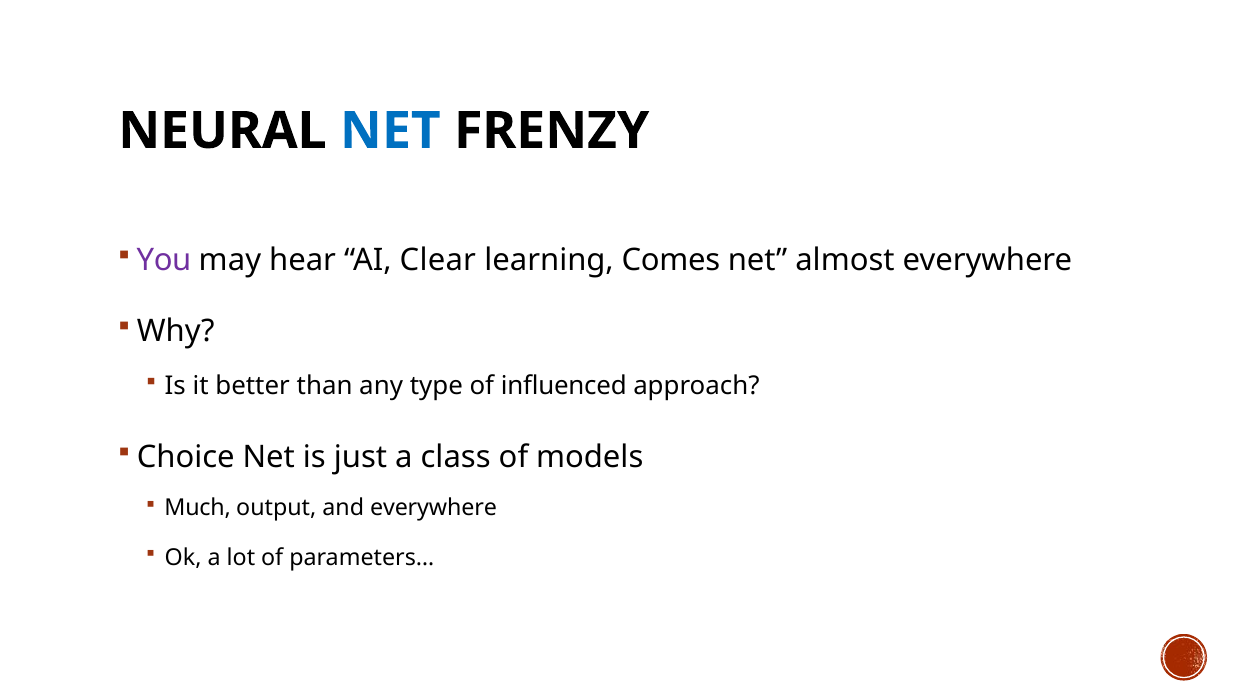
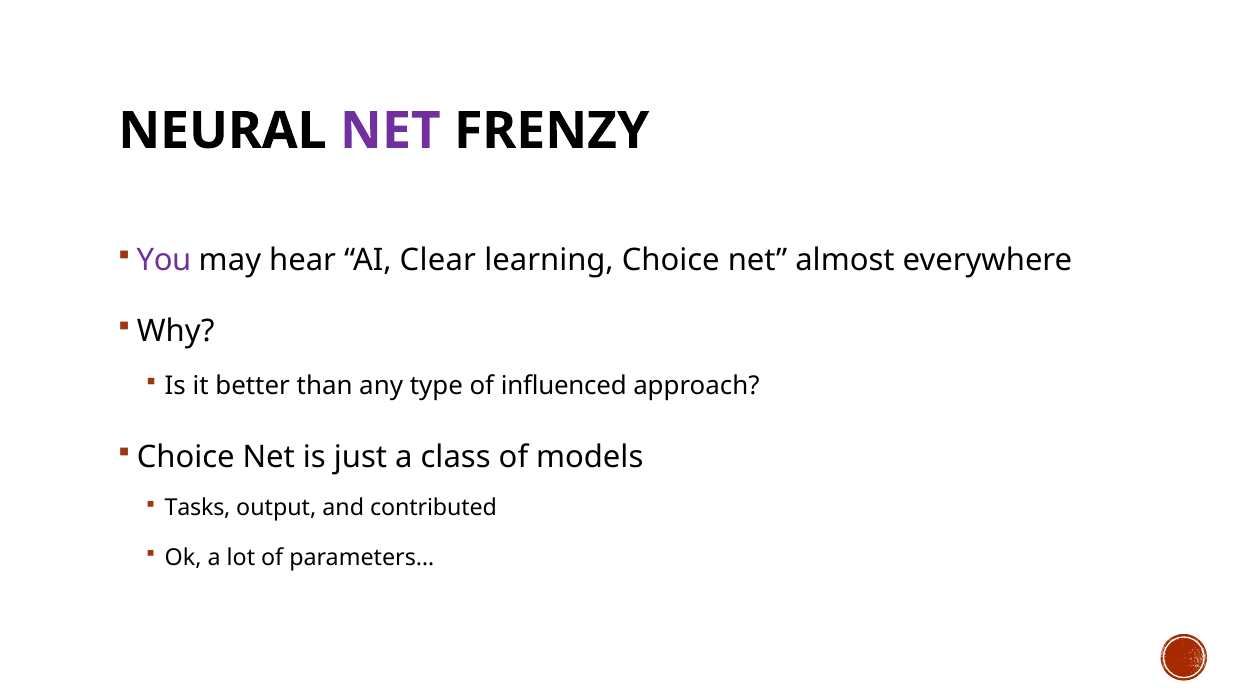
NET colour: blue -> purple (390, 131)
learning Comes: Comes -> Choice (671, 260)
Much: Much -> Tasks (198, 508)
and everywhere: everywhere -> contributed (434, 508)
